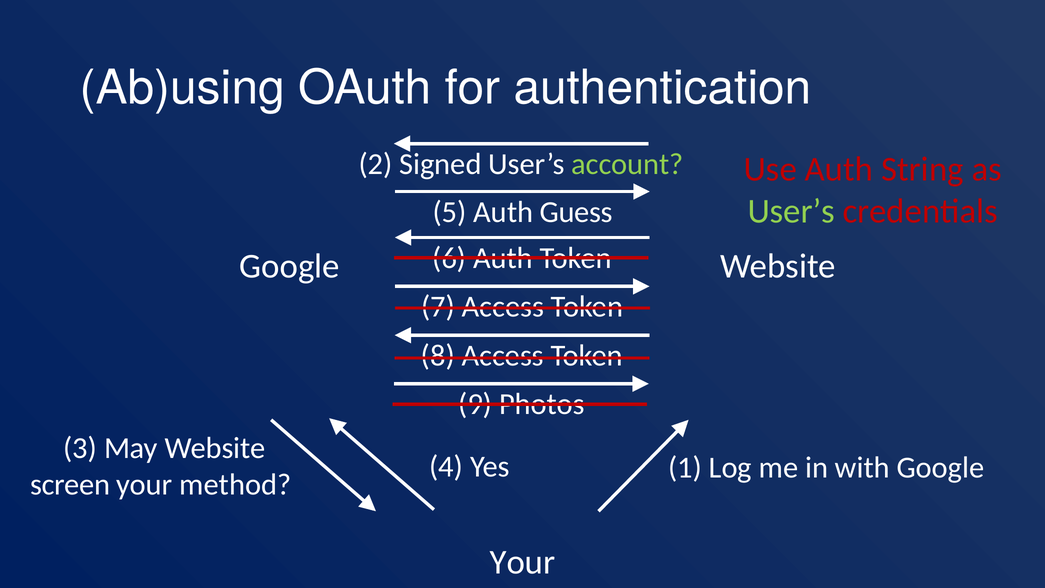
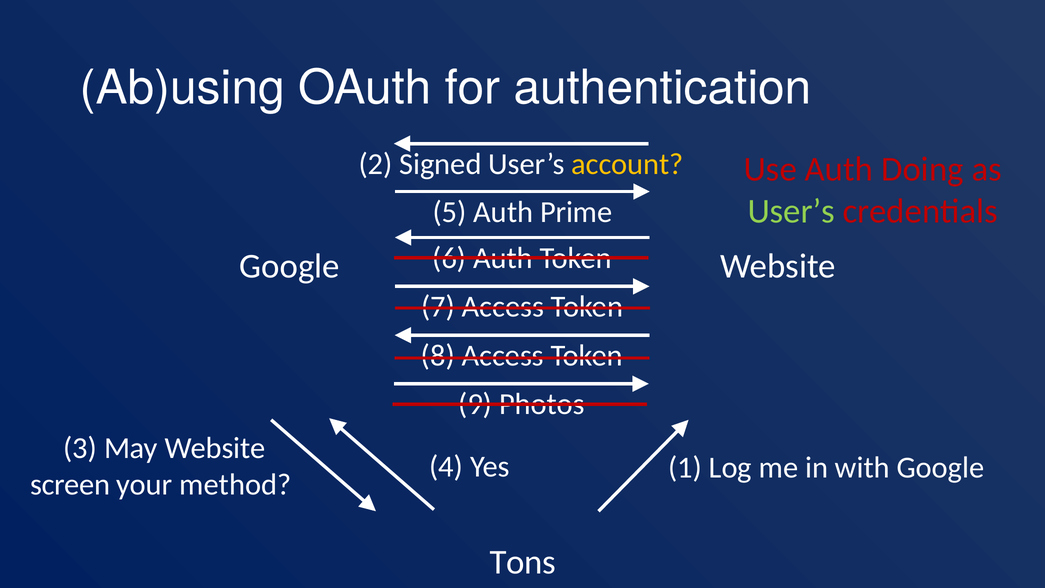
account colour: light green -> yellow (627, 164)
String: String -> Doing (922, 169)
Guess: Guess -> Prime (576, 212)
Your: Your -> Tons (523, 562)
